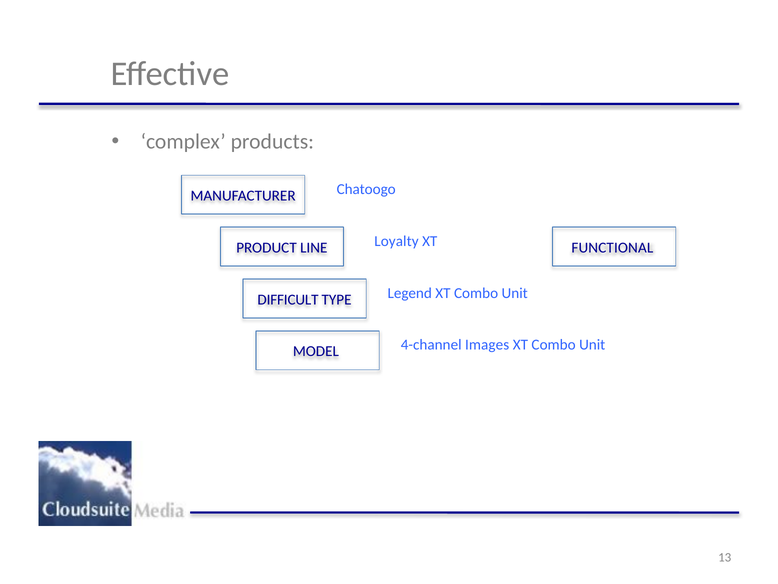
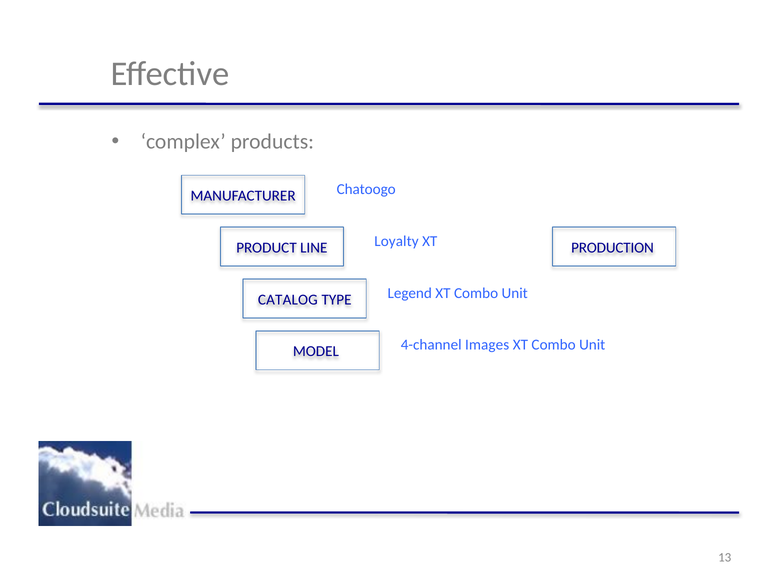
FUNCTIONAL: FUNCTIONAL -> PRODUCTION (612, 247)
DIFFICULT: DIFFICULT -> CATALOG (288, 299)
